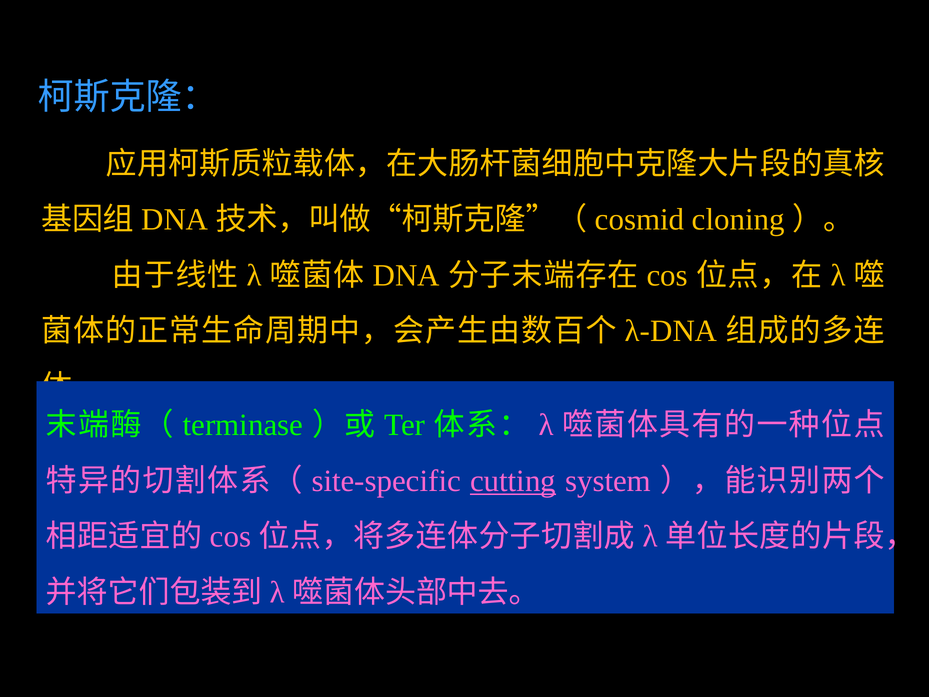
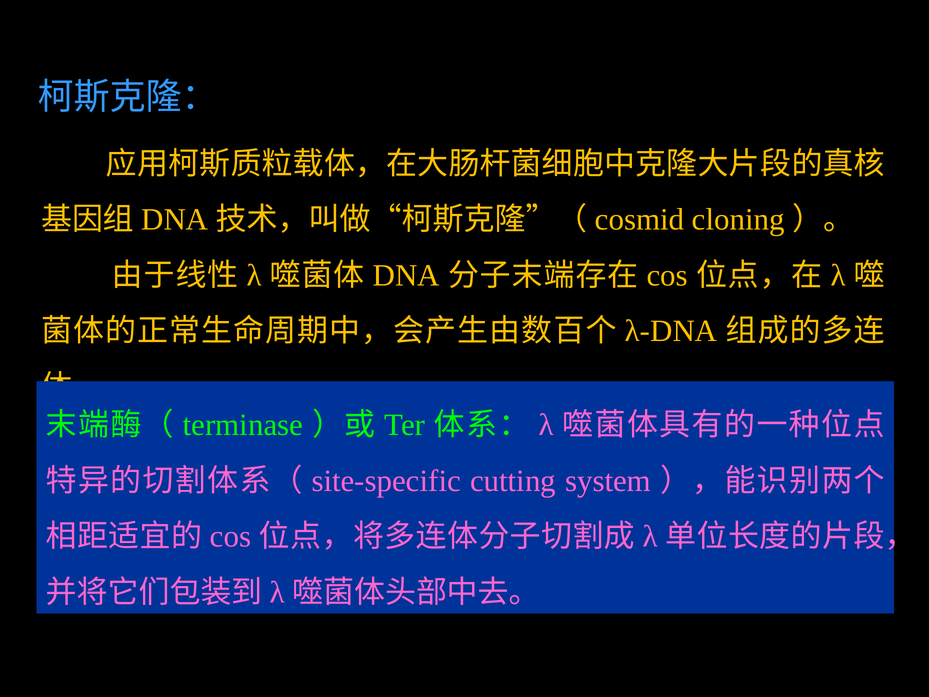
cutting underline: present -> none (513, 481)
